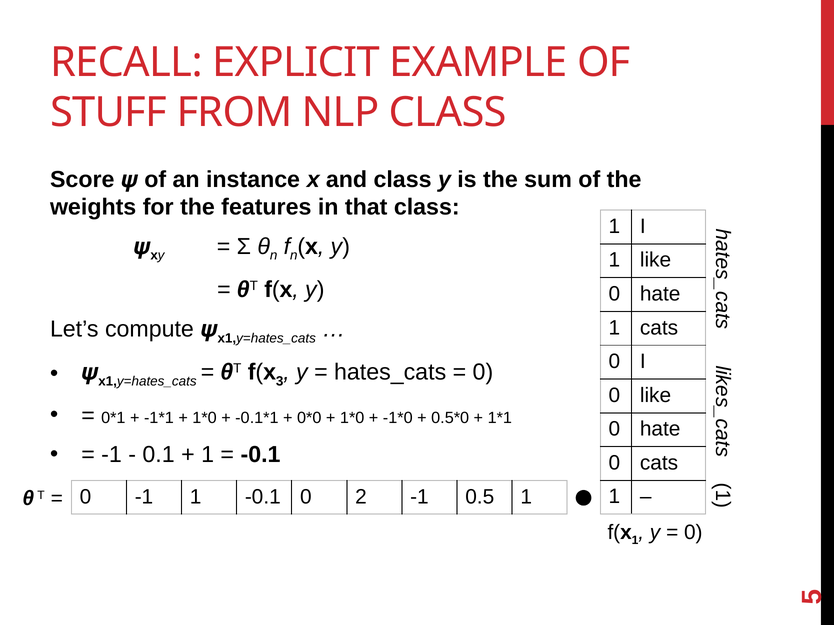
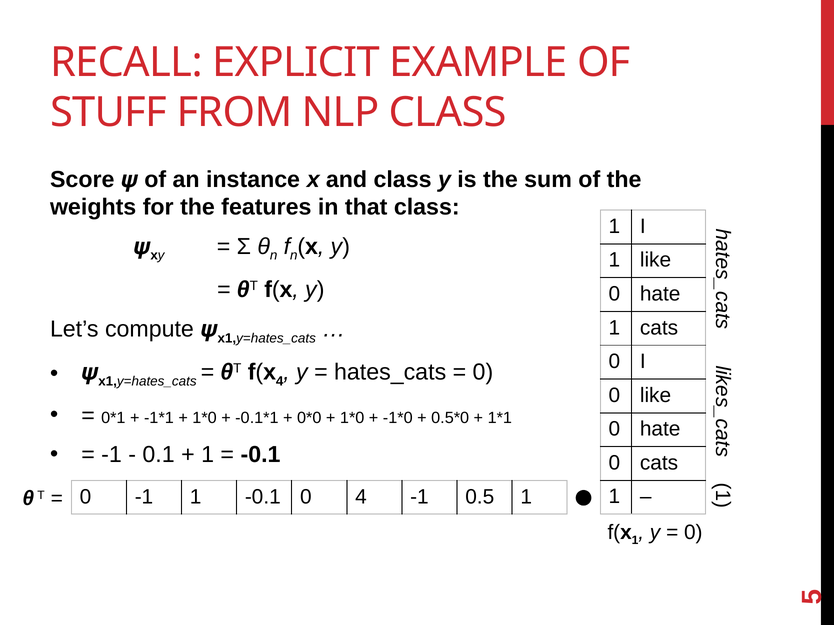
f(x 3: 3 -> 4 (280, 382)
0 2: 2 -> 4 (361, 497)
